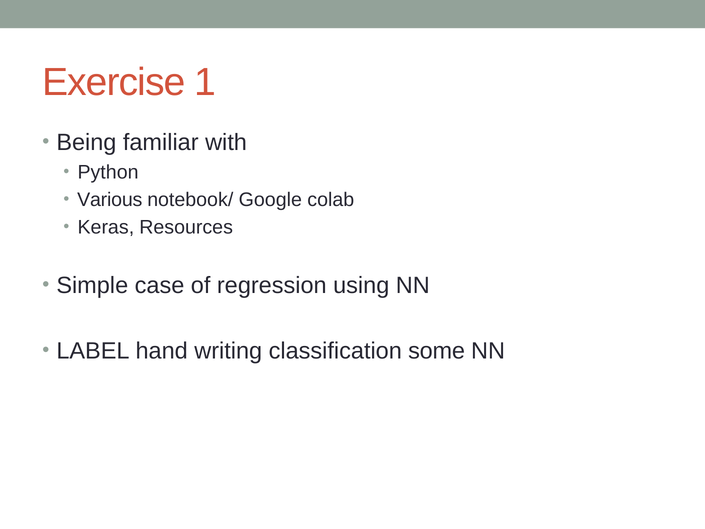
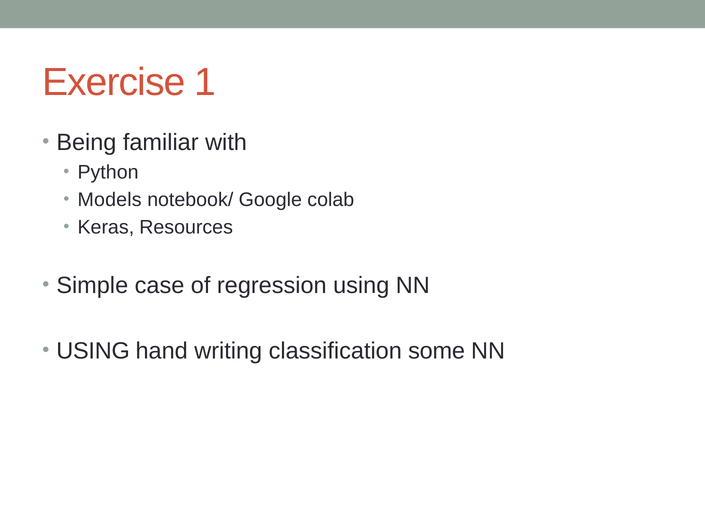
Various: Various -> Models (110, 200)
LABEL: LABEL -> USING (93, 351)
